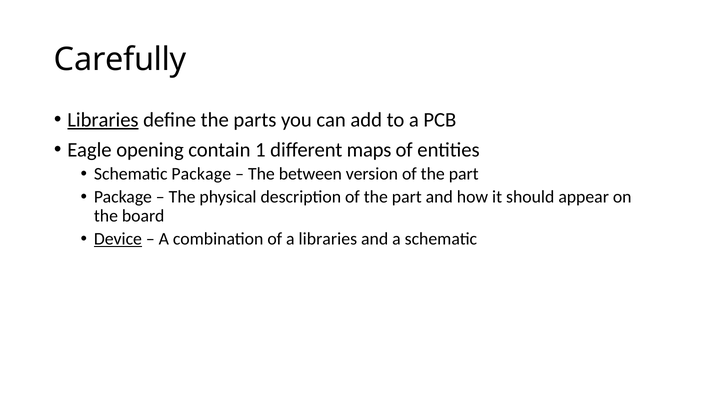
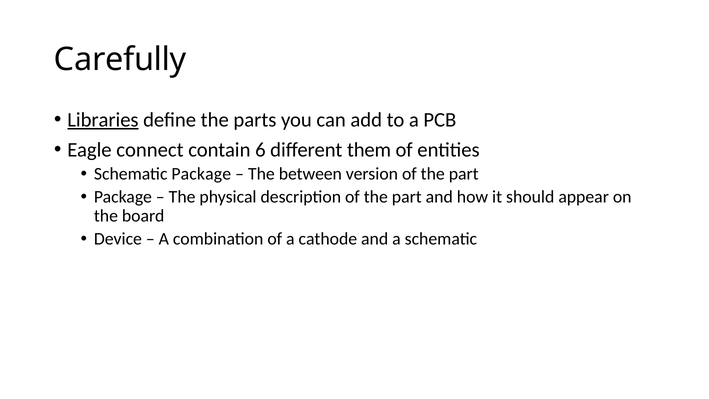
opening: opening -> connect (150, 150)
1: 1 -> 6 (260, 150)
maps: maps -> them (369, 150)
Device underline: present -> none (118, 239)
a libraries: libraries -> cathode (328, 239)
